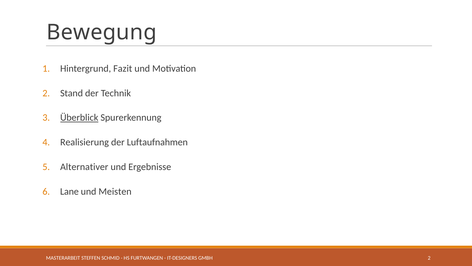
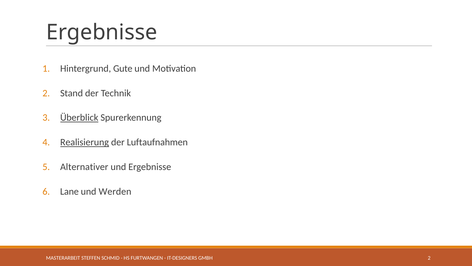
Bewegung: Bewegung -> Ergebnisse (102, 32)
Fazit: Fazit -> Gute (123, 68)
Realisierung underline: none -> present (85, 142)
Meisten: Meisten -> Werden (115, 191)
